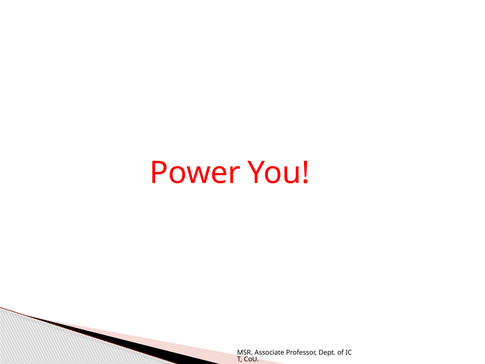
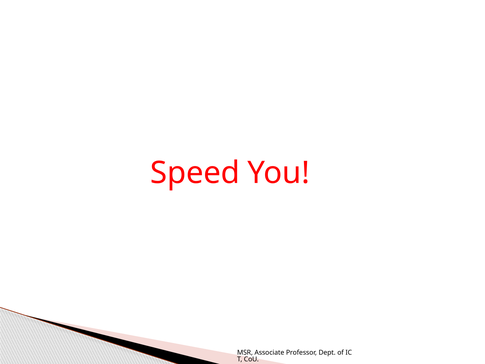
Power: Power -> Speed (195, 173)
